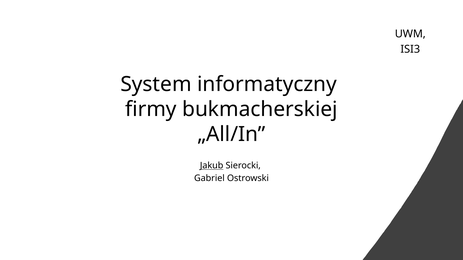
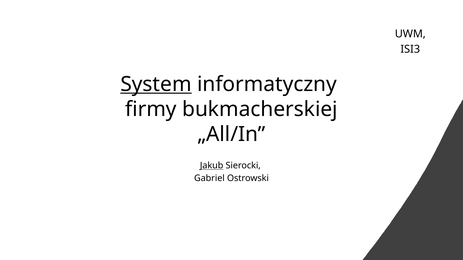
System underline: none -> present (156, 84)
